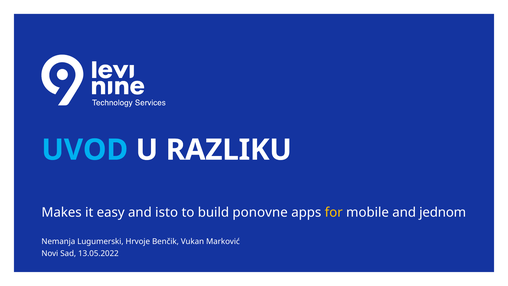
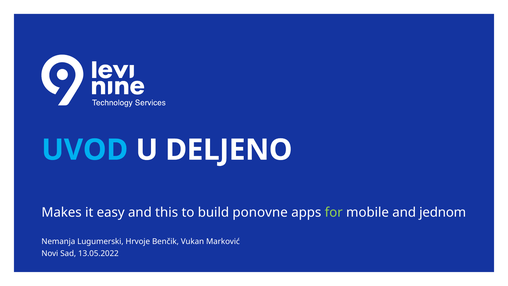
RAZLIKU: RAZLIKU -> DELJENO (229, 150)
isto: isto -> this (167, 212)
for colour: yellow -> light green (334, 212)
